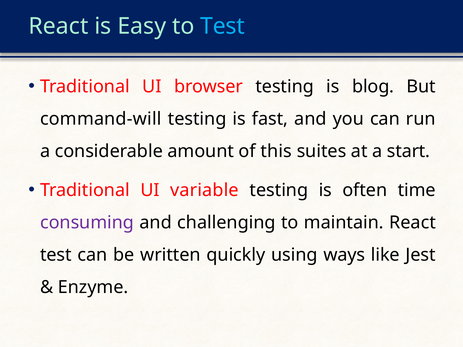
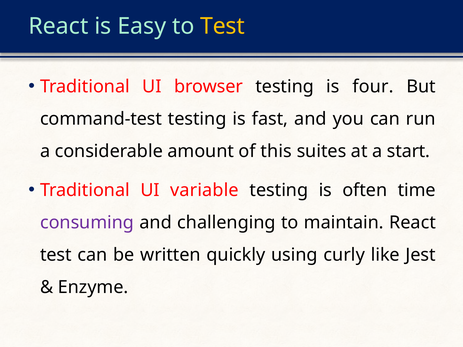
Test colour: light blue -> yellow (222, 26)
blog: blog -> four (373, 87)
command-will: command-will -> command-test (101, 119)
ways: ways -> curly (344, 255)
